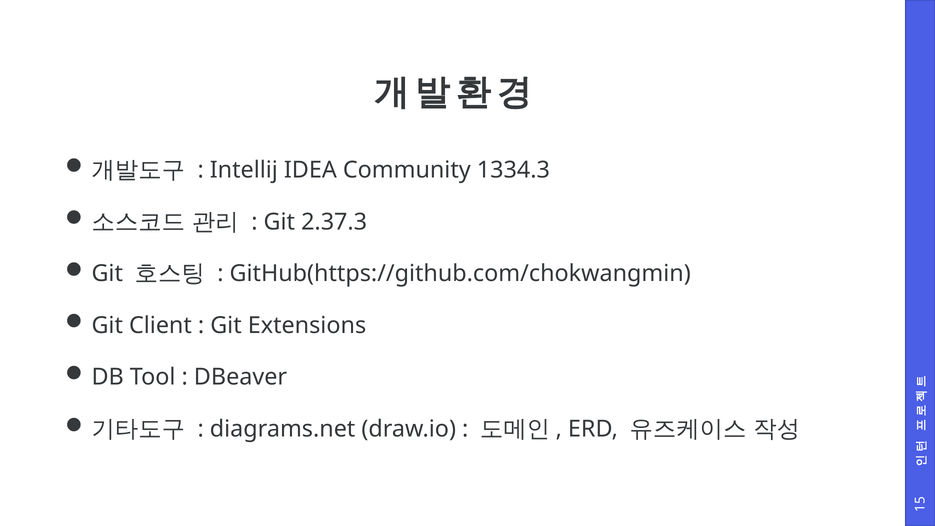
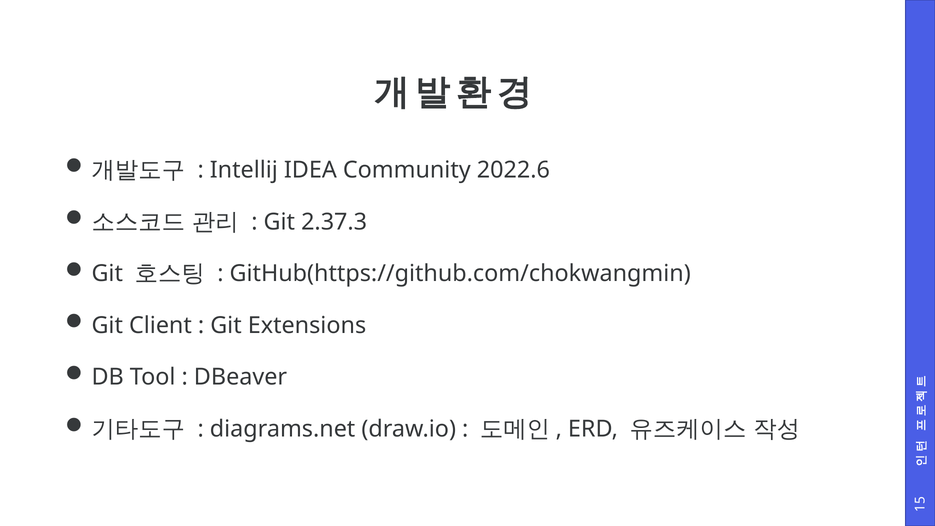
1334.3: 1334.3 -> 2022.6 (513, 170)
